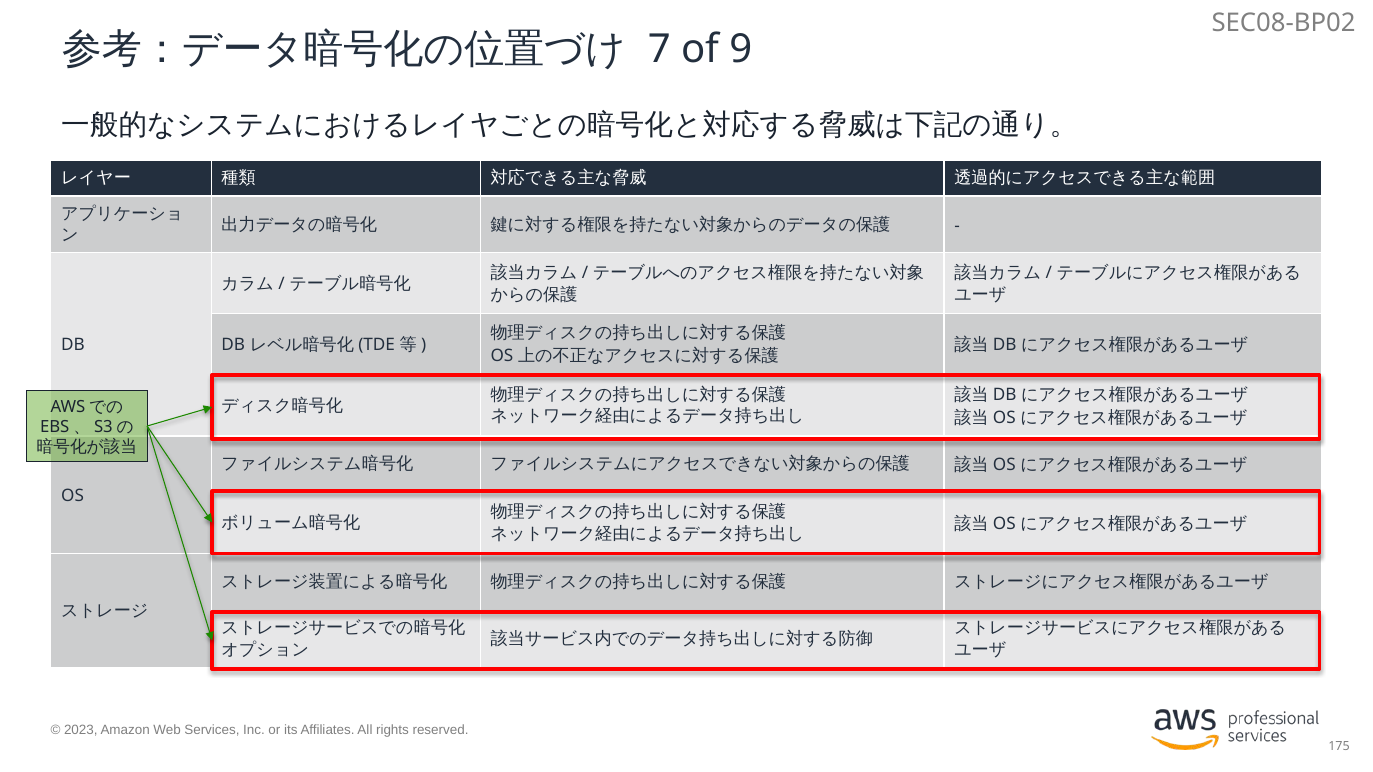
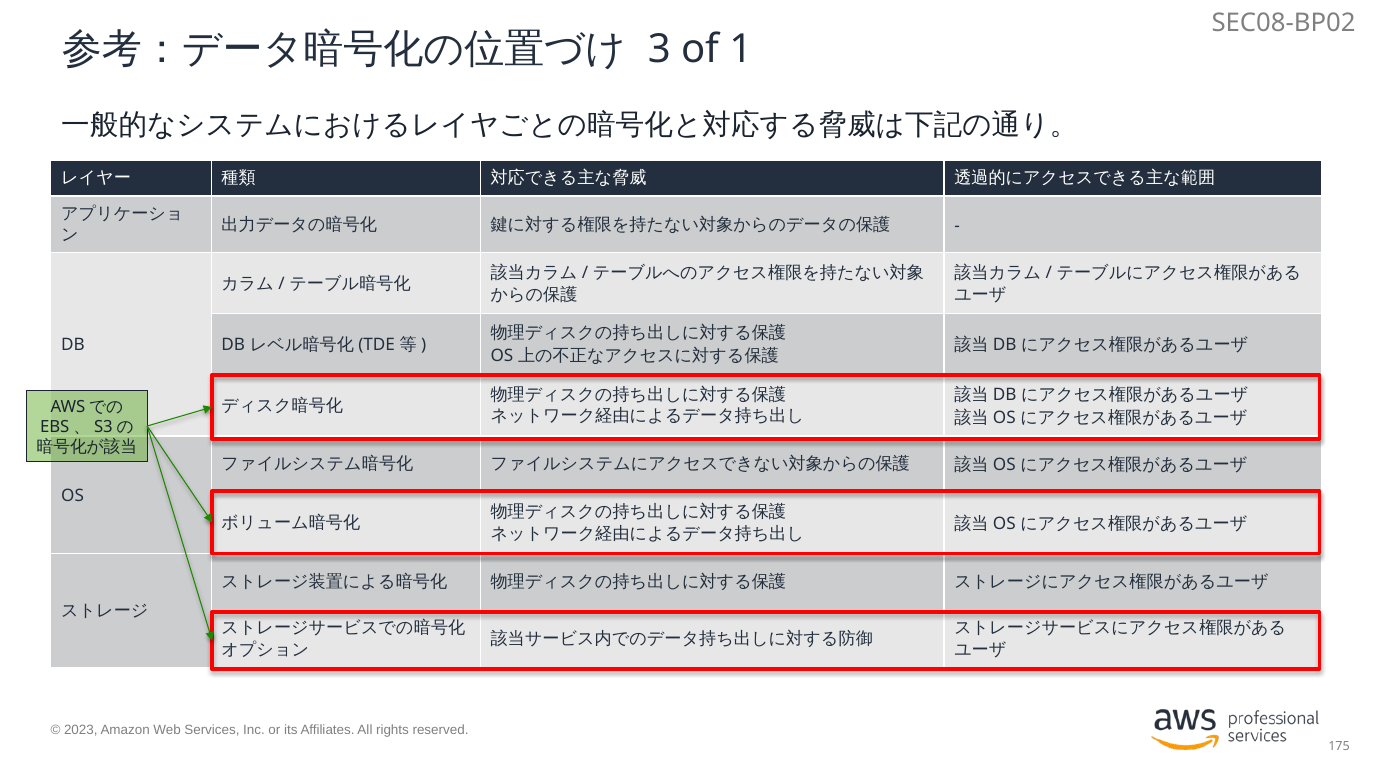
7: 7 -> 3 (659, 49)
9: 9 -> 1 (741, 49)
